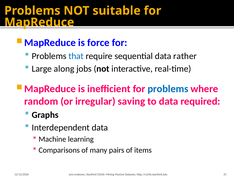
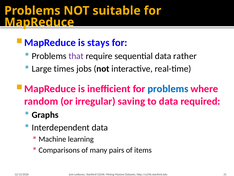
force: force -> stays (98, 42)
that colour: blue -> purple (76, 56)
along: along -> times (64, 69)
